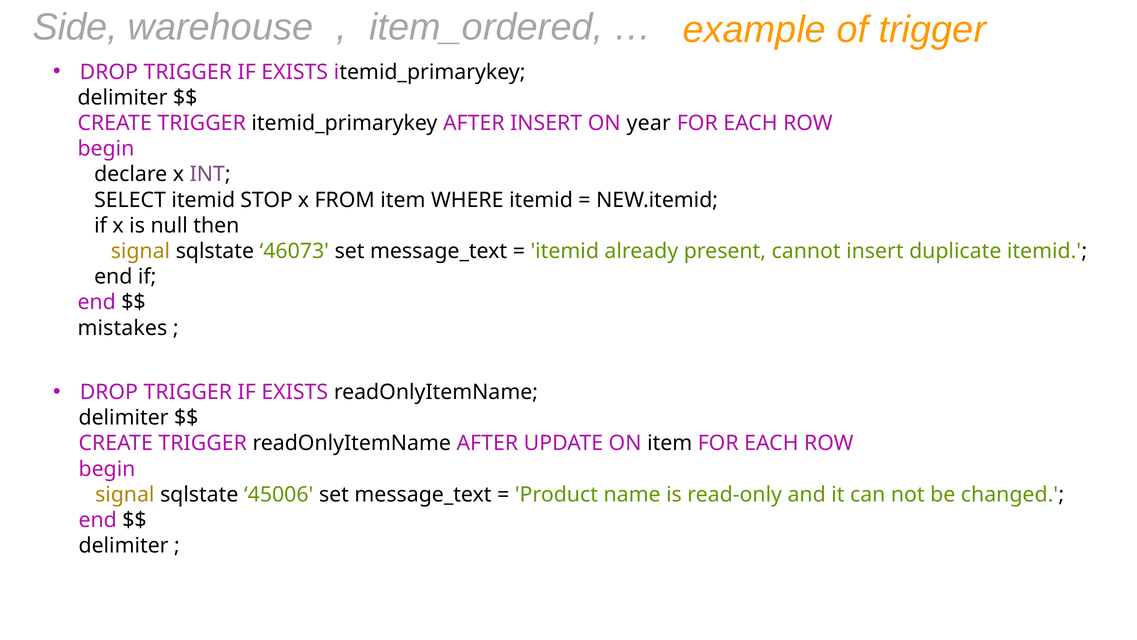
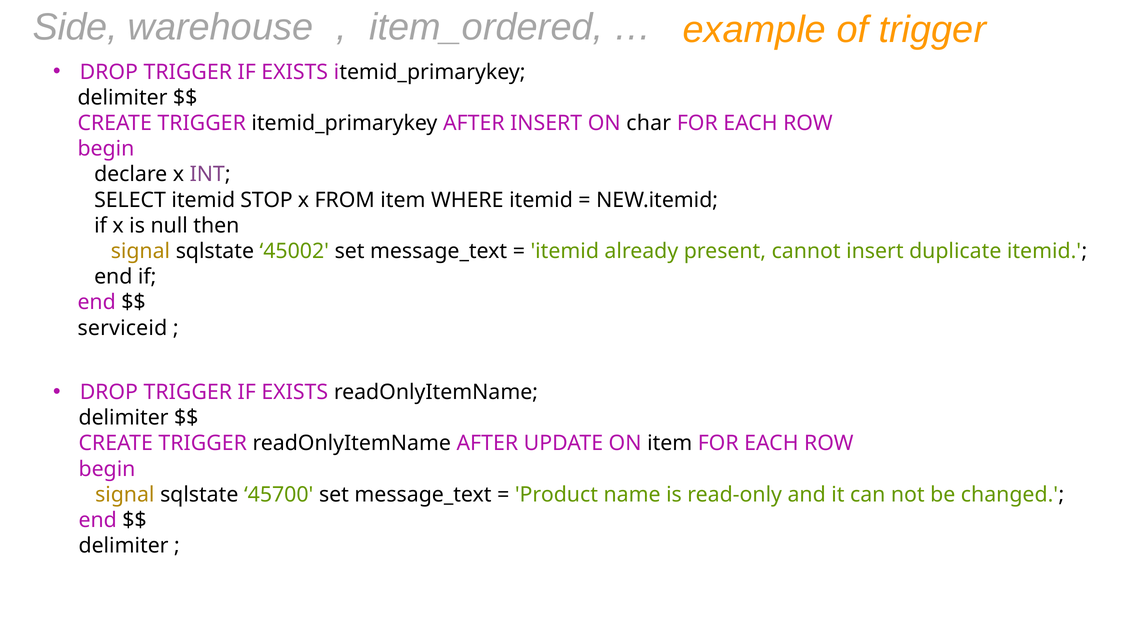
year: year -> char (649, 123)
46073: 46073 -> 45002 (294, 251)
mistakes: mistakes -> serviceid (122, 328)
45006: 45006 -> 45700 (279, 494)
